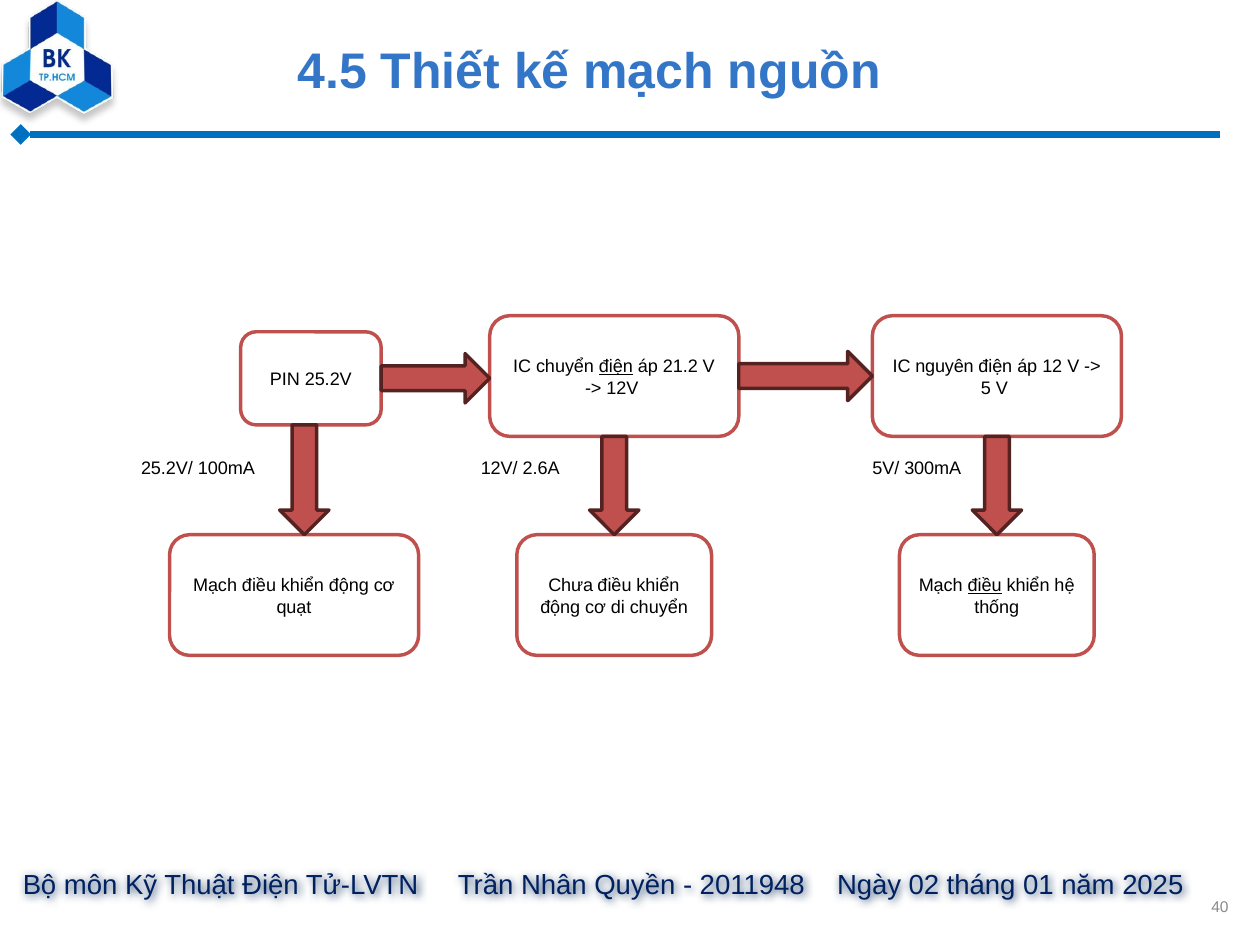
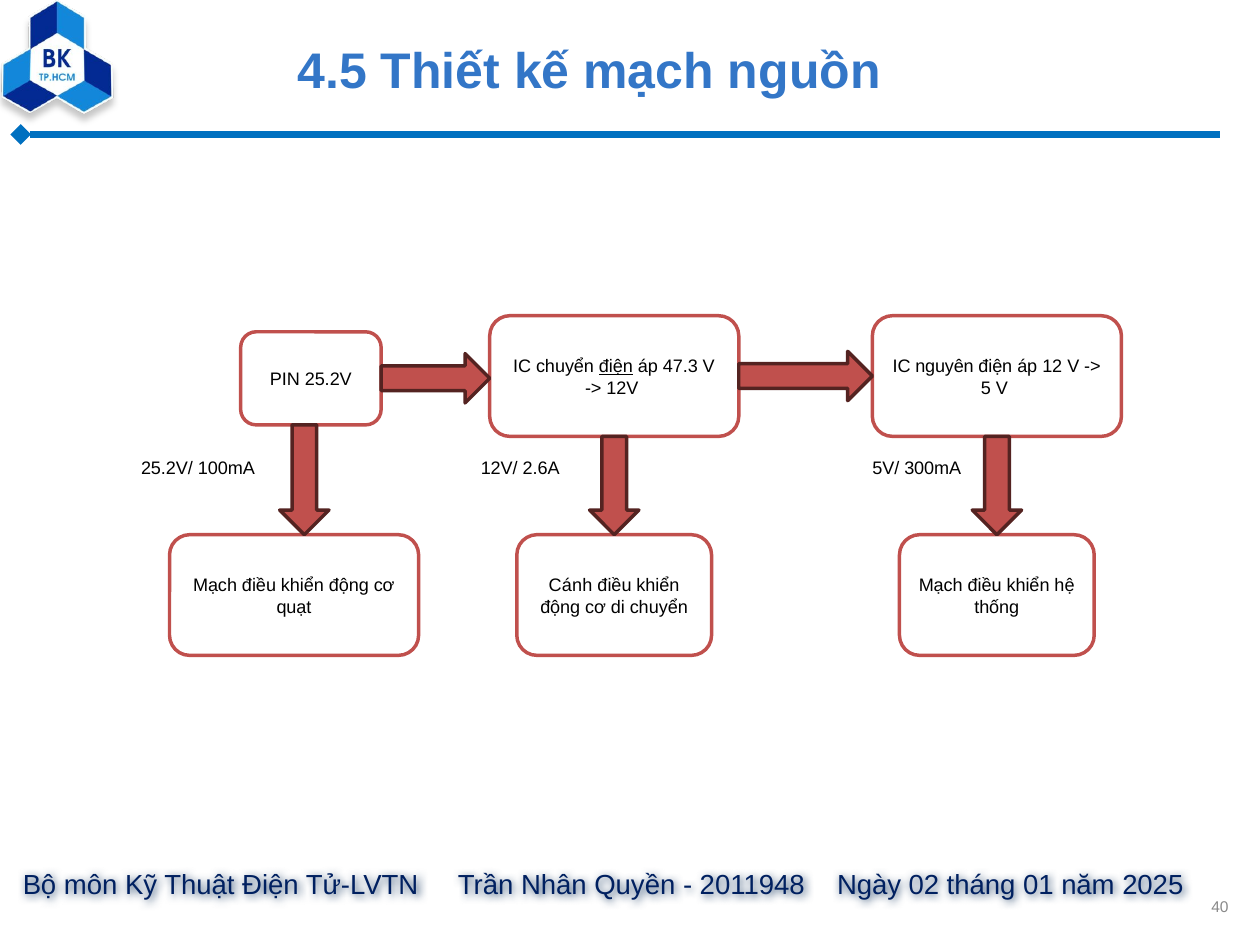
21.2: 21.2 -> 47.3 (680, 366)
Chưa: Chưa -> Cánh (571, 585)
điều underline: present -> none (985, 585)
